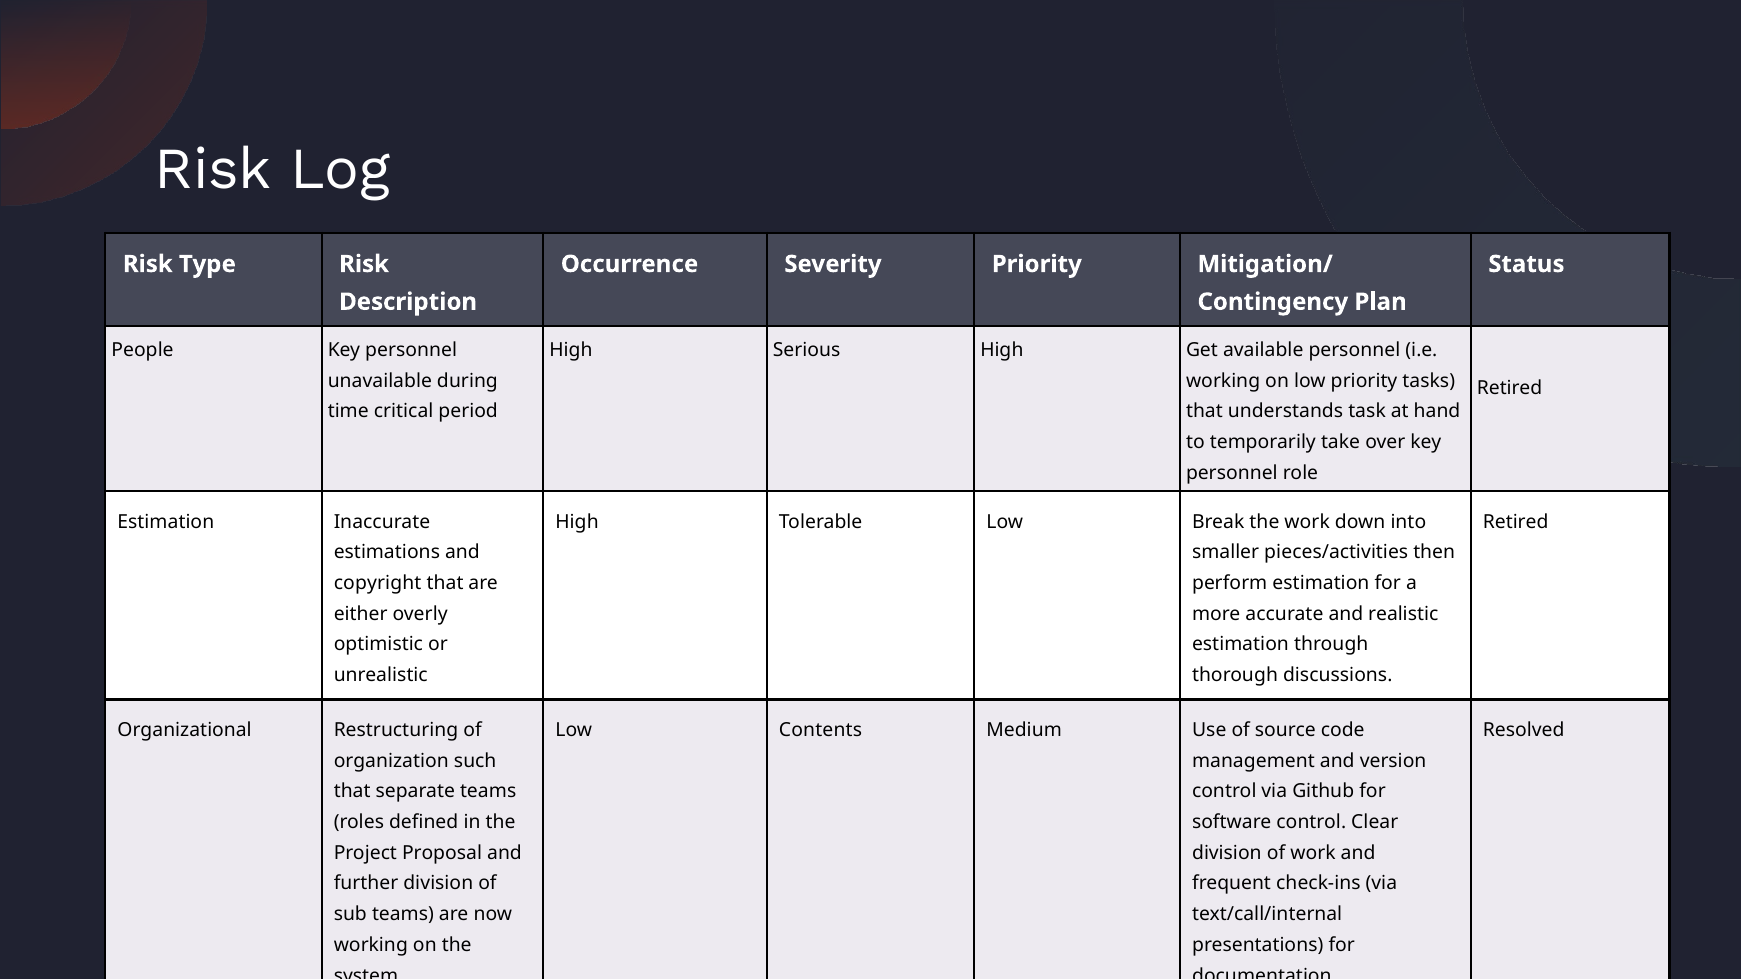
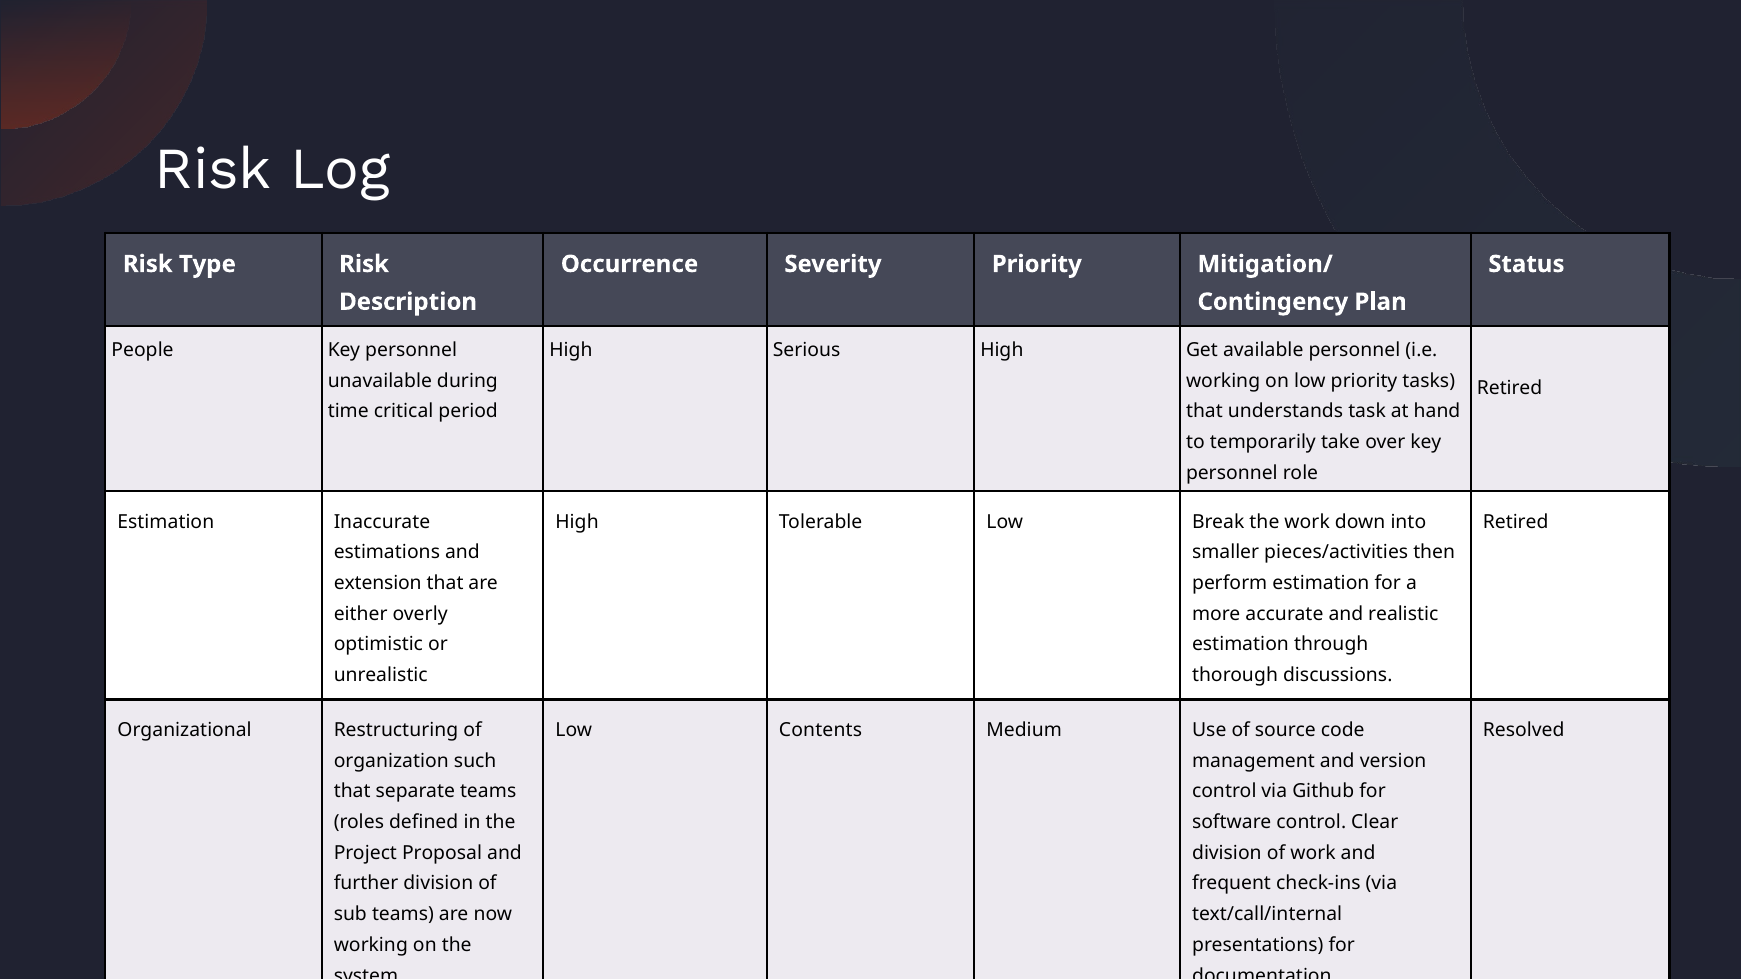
copyright: copyright -> extension (378, 583)
